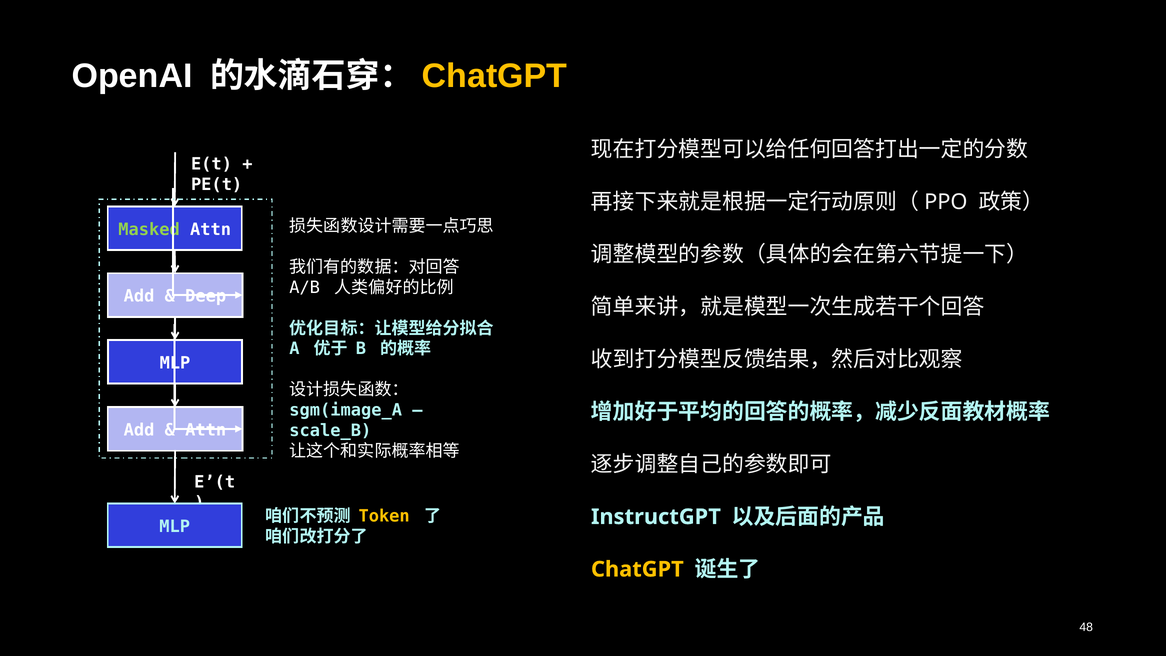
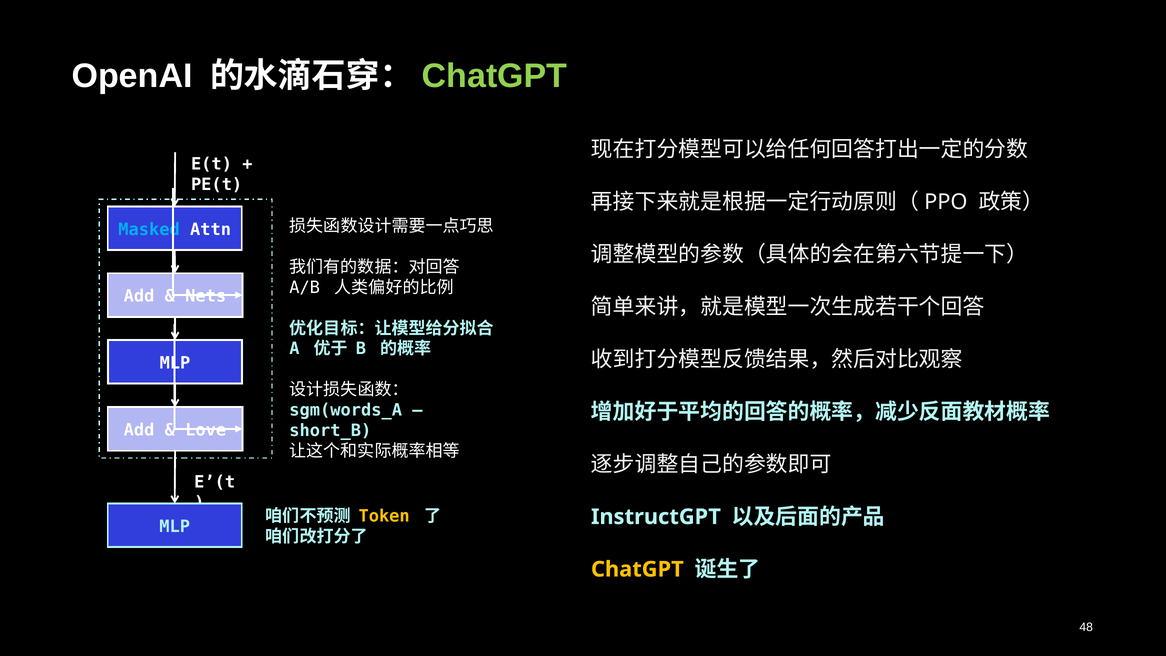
ChatGPT colour: yellow -> light green (495, 76)
Masked colour: light green -> light blue (149, 229)
Deep: Deep -> Nets (206, 296)
sgm(image_A: sgm(image_A -> sgm(words_A (346, 410)
Attn: Attn -> Love (206, 430)
scale_B: scale_B -> short_B (330, 430)
